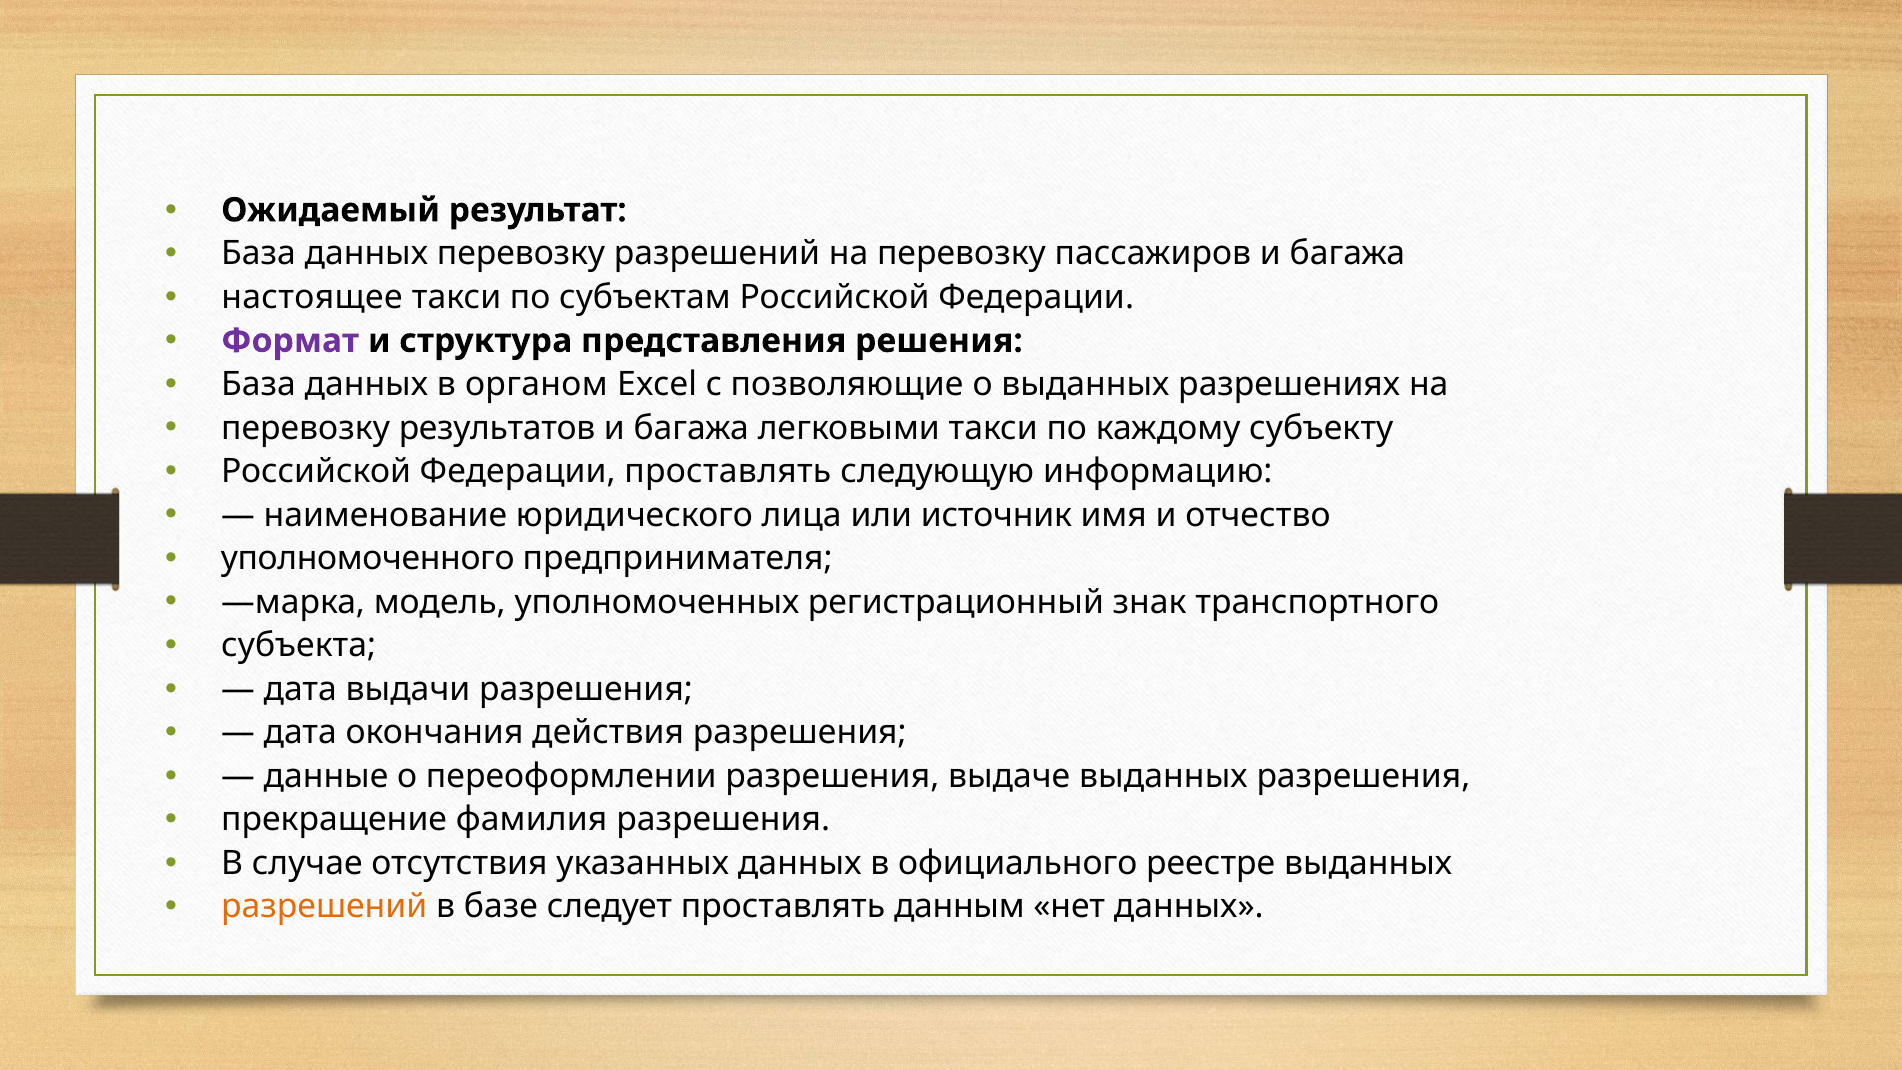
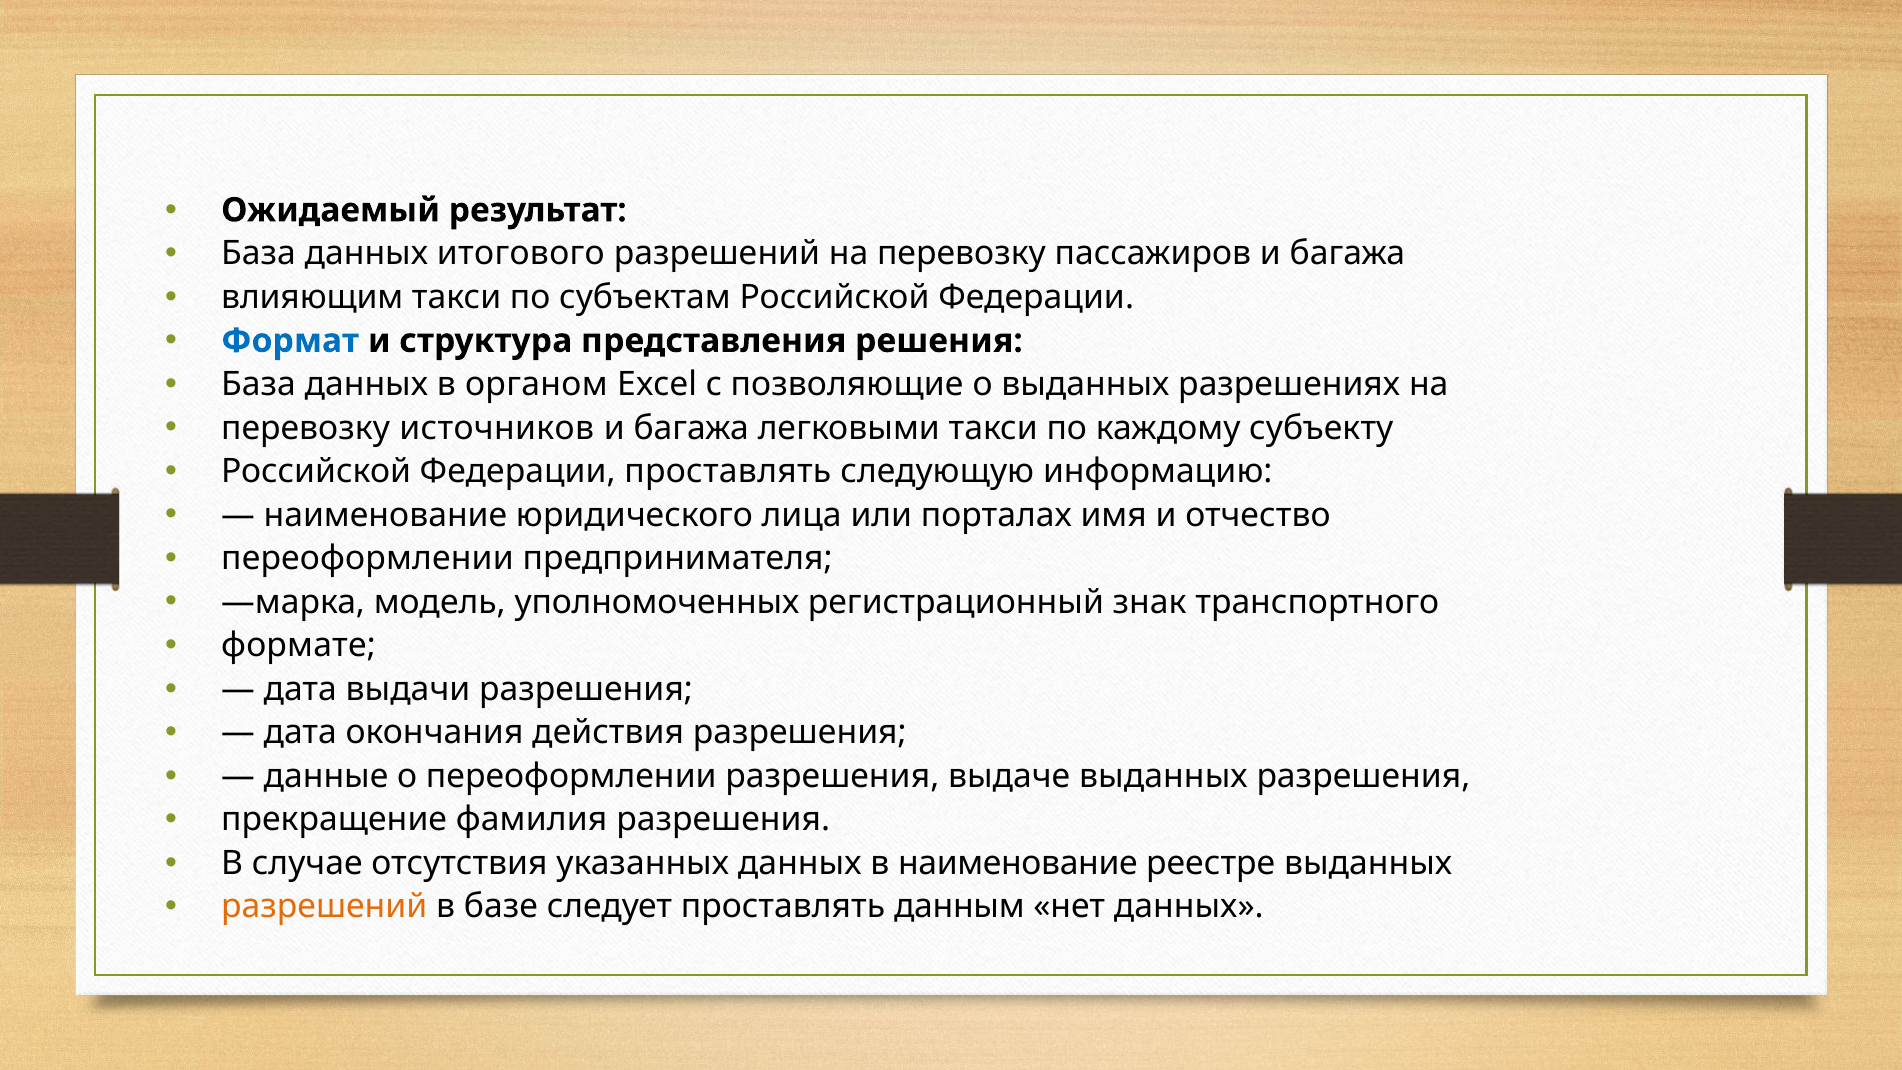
данных перевозку: перевозку -> итогового (521, 254)
настоящее: настоящее -> влияющим (312, 297)
Формат colour: purple -> blue (290, 341)
результатов: результатов -> источников (497, 428)
источник: источник -> порталах (996, 515)
уполномоченного: уполномоченного -> переоформлении (367, 558)
субъекта: субъекта -> формате (299, 645)
в официального: официального -> наименование (1018, 863)
